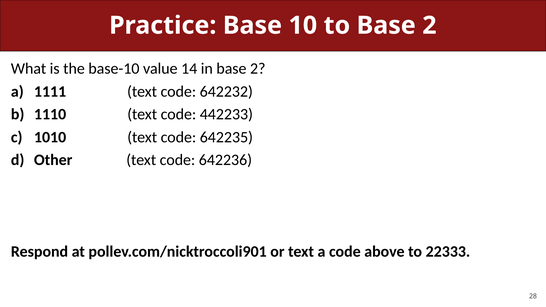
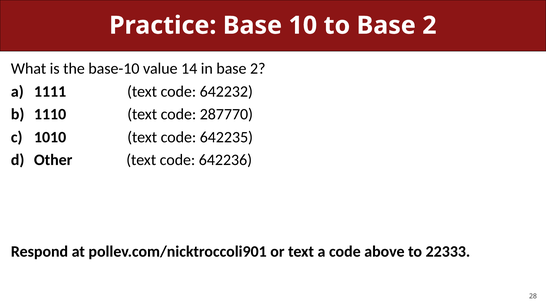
442233: 442233 -> 287770 (226, 114)
